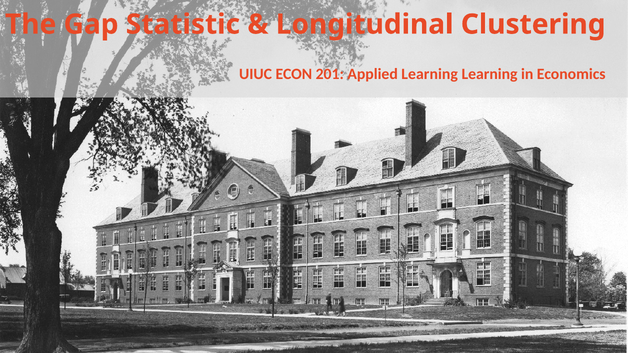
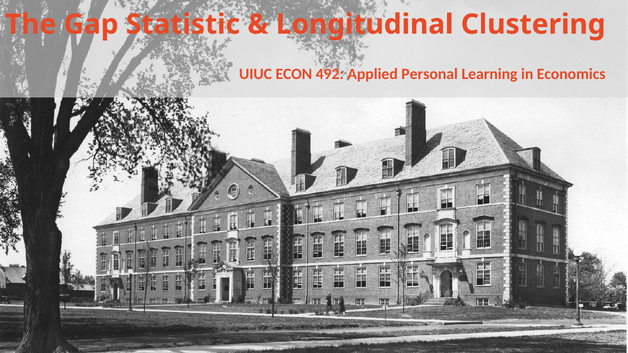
201: 201 -> 492 (330, 74)
Applied Learning: Learning -> Personal (430, 74)
